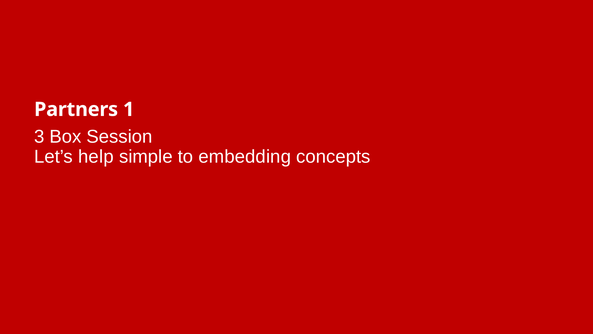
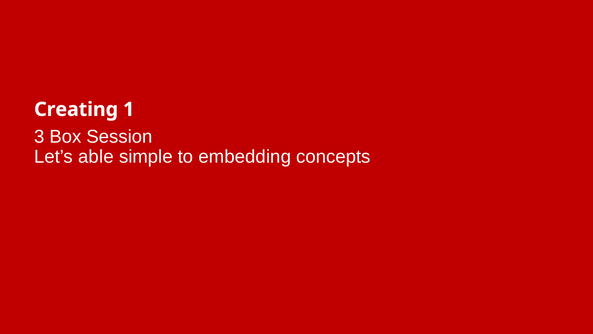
Partners: Partners -> Creating (76, 109)
help: help -> able (96, 157)
